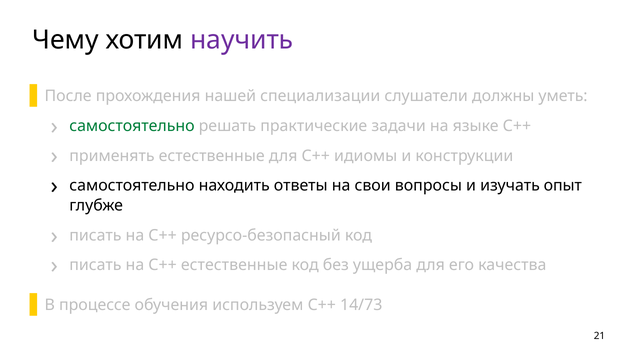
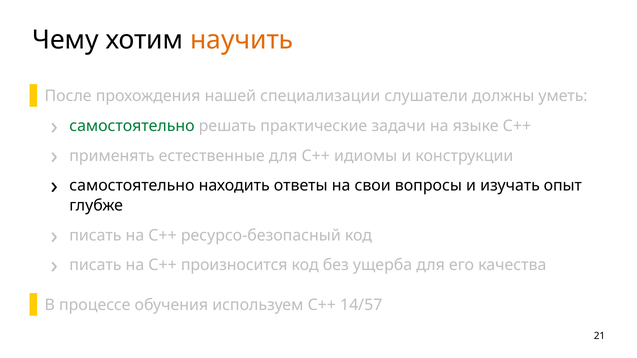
научить colour: purple -> orange (242, 40)
С++ естественные: естественные -> произносится (234, 265)
14/73: 14/73 -> 14/57 (361, 305)
